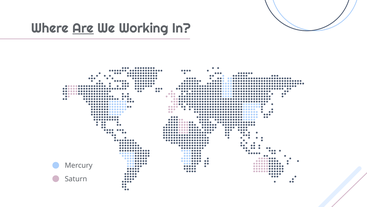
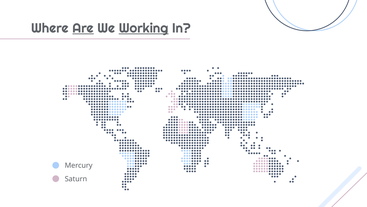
Working underline: none -> present (144, 28)
